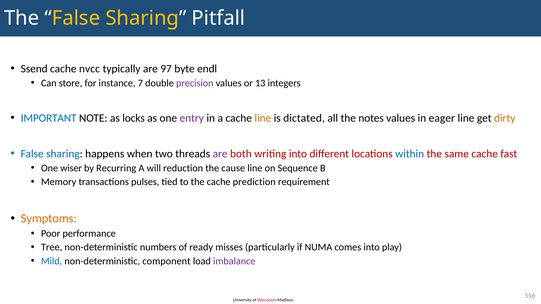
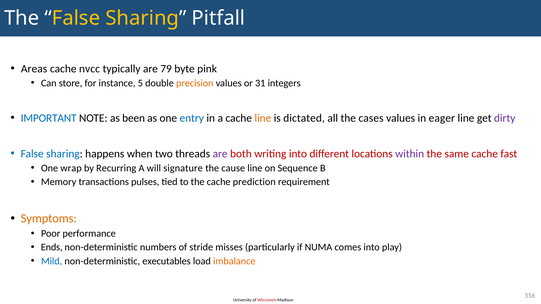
Ssend: Ssend -> Areas (34, 69)
97: 97 -> 79 (166, 69)
endl: endl -> pink (207, 69)
7: 7 -> 5 (140, 83)
precision colour: purple -> orange (195, 83)
13: 13 -> 31 (260, 83)
locks: locks -> been (134, 118)
entry colour: purple -> blue (192, 118)
notes: notes -> cases (371, 118)
dirty colour: orange -> purple (505, 118)
within colour: blue -> purple (410, 154)
wiser: wiser -> wrap (71, 168)
reduction: reduction -> signature (183, 168)
Tree: Tree -> Ends (52, 247)
ready: ready -> stride (201, 247)
component: component -> executables (167, 261)
imbalance colour: purple -> orange (234, 261)
